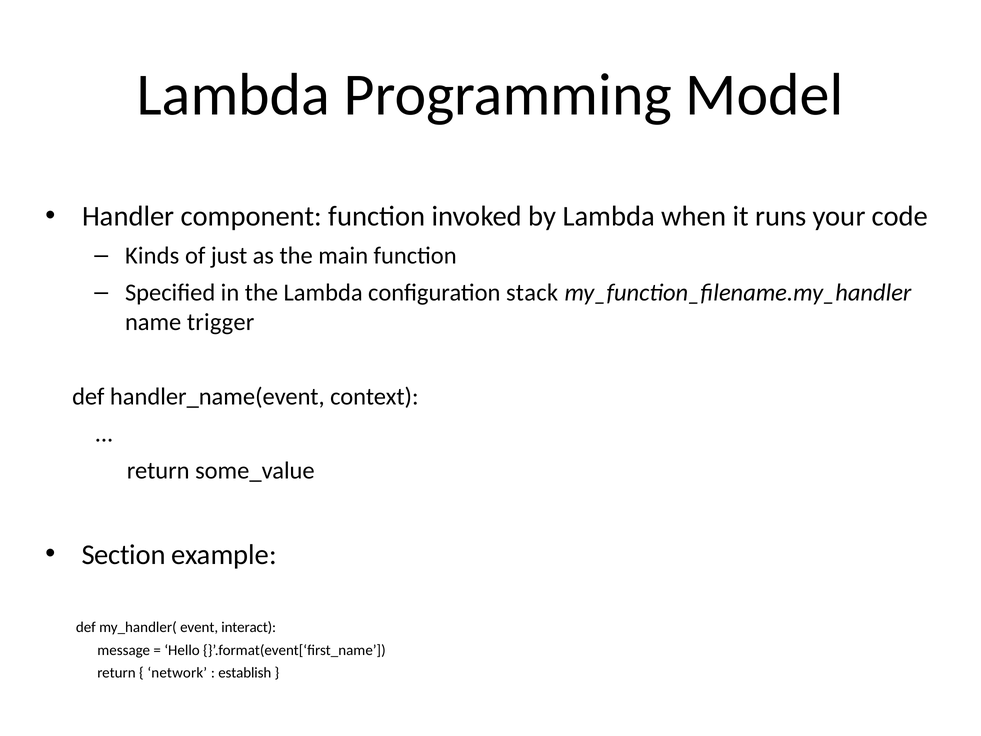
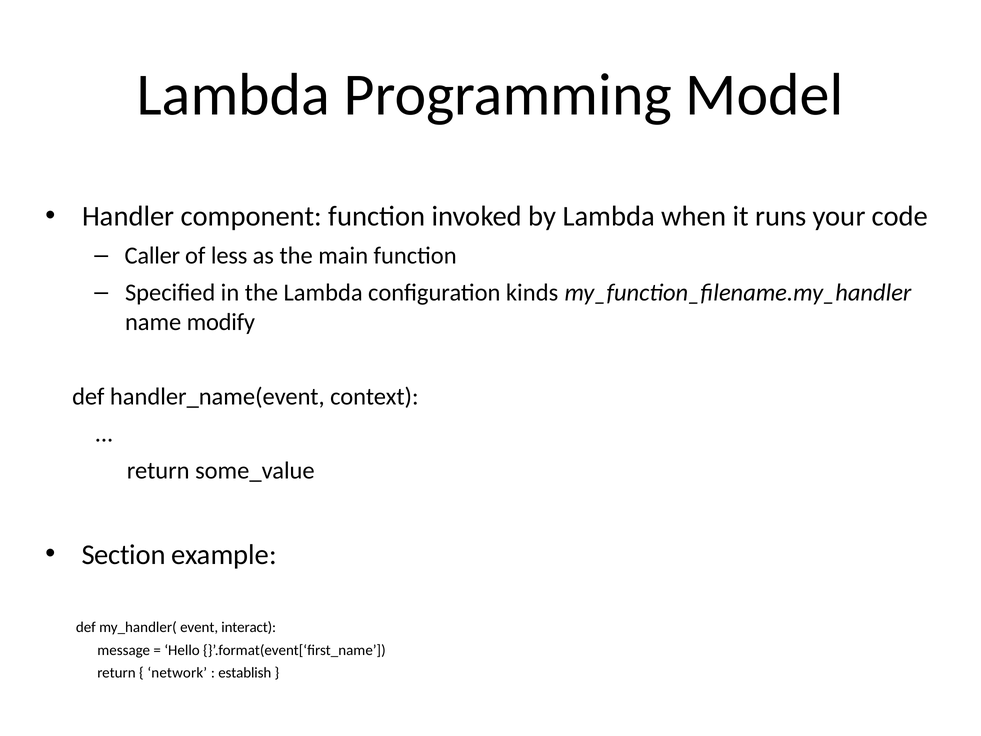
Kinds: Kinds -> Caller (152, 256)
just: just -> less (229, 256)
stack: stack -> kinds (532, 293)
trigger: trigger -> modify (221, 322)
